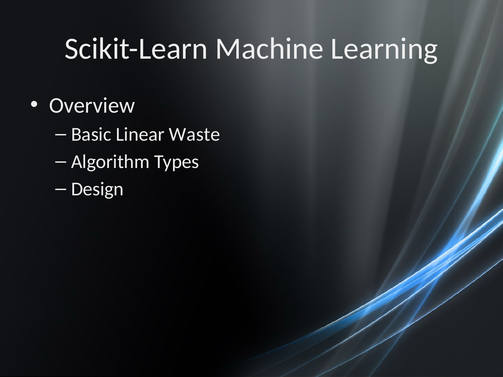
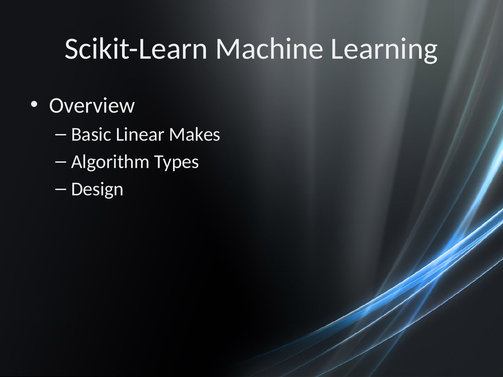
Waste: Waste -> Makes (195, 134)
